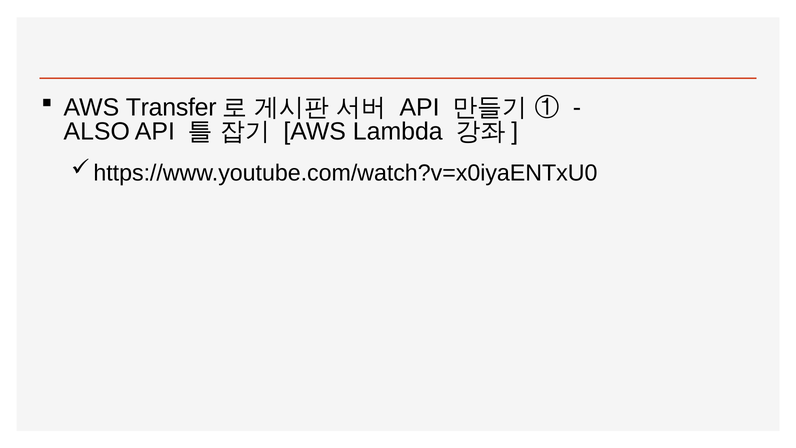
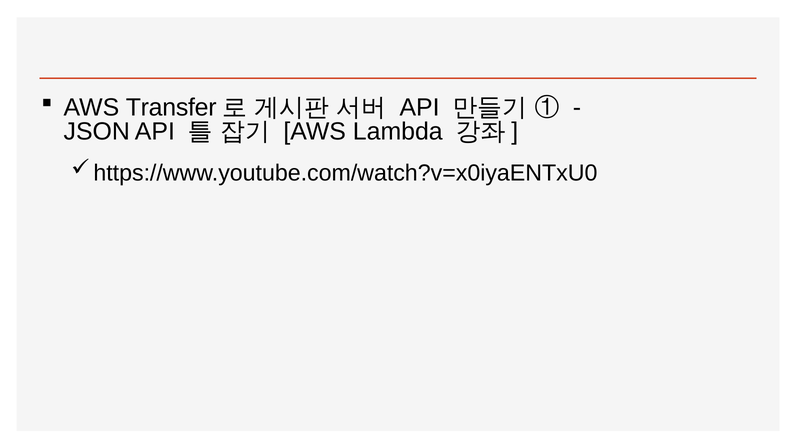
ALSO: ALSO -> JSON (97, 131)
